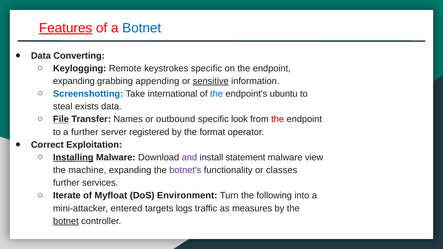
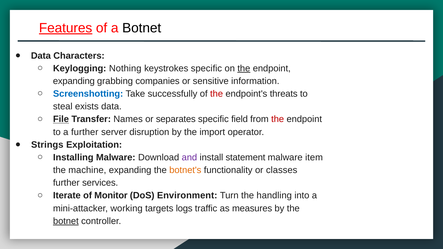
Botnet colour: blue -> black (142, 28)
Converting: Converting -> Characters (79, 56)
Remote: Remote -> Nothing (125, 68)
the underline: none -> present (244, 68)
appending: appending -> companies (158, 81)
sensitive underline: present -> none (211, 81)
international: international -> successfully (173, 94)
the colour: blue -> red (217, 94)
ubuntu: ubuntu -> threats (284, 94)
outbound: outbound -> separates (176, 119)
look: look -> field (240, 119)
registered: registered -> disruption (149, 132)
format: format -> import (212, 132)
Correct: Correct -> Strings (47, 145)
Installing underline: present -> none (73, 158)
view: view -> item (314, 158)
botnet's colour: purple -> orange (185, 170)
Myfloat: Myfloat -> Monitor (111, 196)
following: following -> handling (274, 196)
entered: entered -> working (127, 208)
